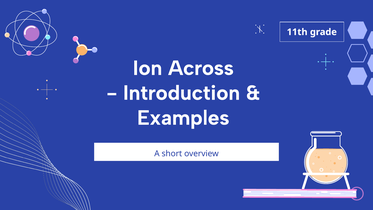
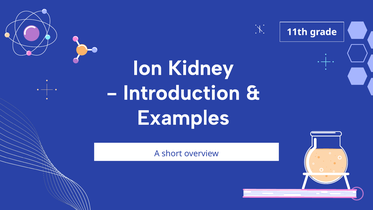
Across: Across -> Kidney (201, 68)
